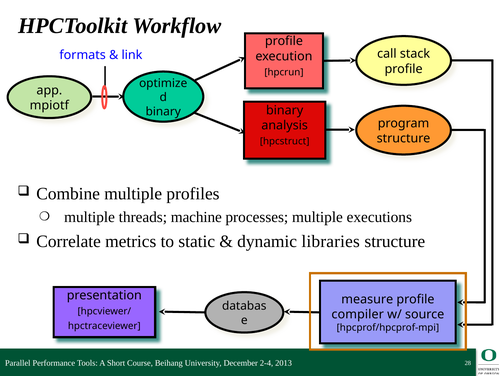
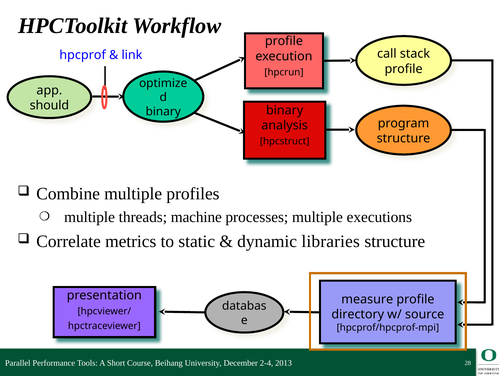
formats: formats -> hpcprof (83, 55)
mpiotf: mpiotf -> should (49, 105)
compiler: compiler -> directory (358, 314)
